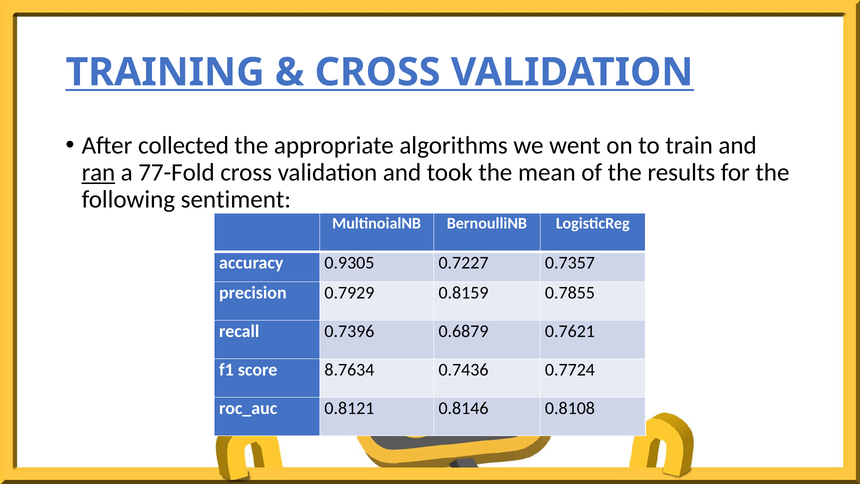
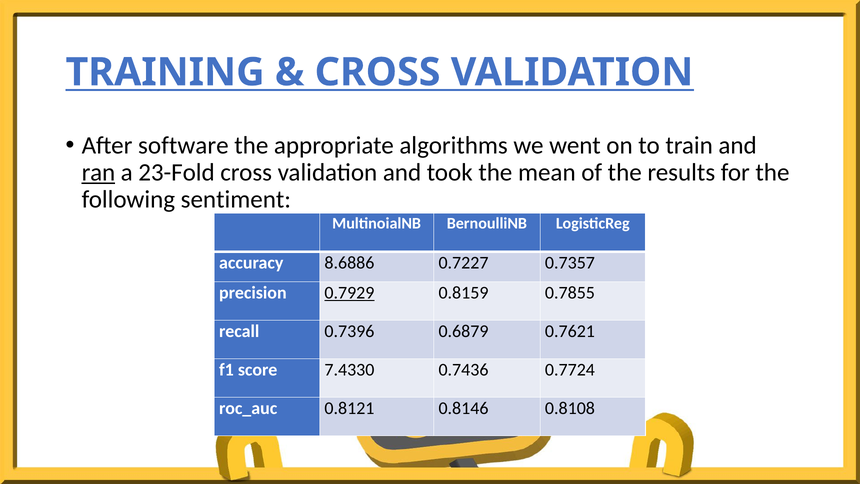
collected: collected -> software (183, 145)
77-Fold: 77-Fold -> 23-Fold (176, 172)
0.9305: 0.9305 -> 8.6886 (349, 263)
0.7929 underline: none -> present (349, 293)
8.7634: 8.7634 -> 7.4330 (349, 370)
